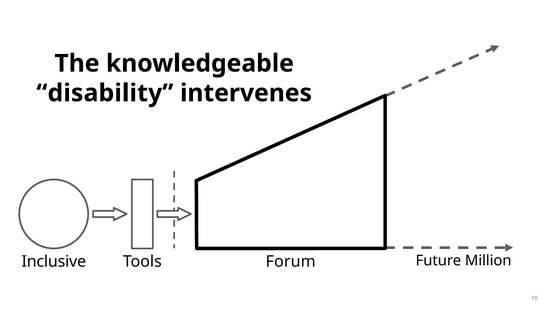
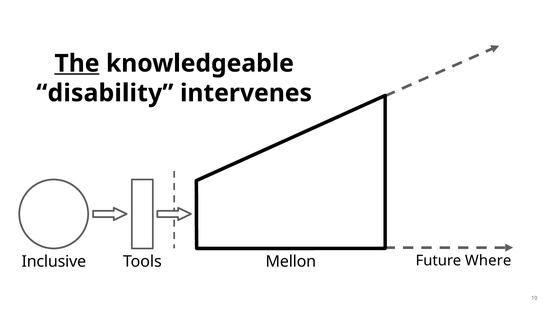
The underline: none -> present (77, 63)
Million: Million -> Where (488, 261)
Forum: Forum -> Mellon (291, 261)
